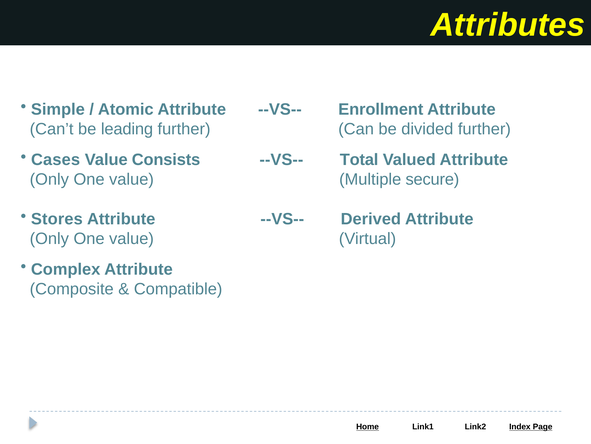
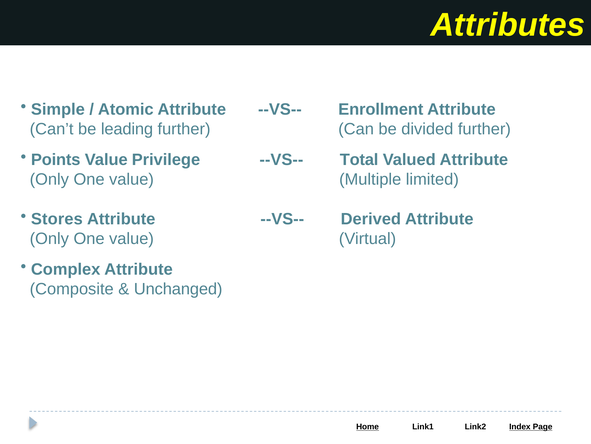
Cases: Cases -> Points (56, 160)
Consists: Consists -> Privilege (166, 160)
secure: secure -> limited (432, 179)
Compatible: Compatible -> Unchanged (178, 289)
